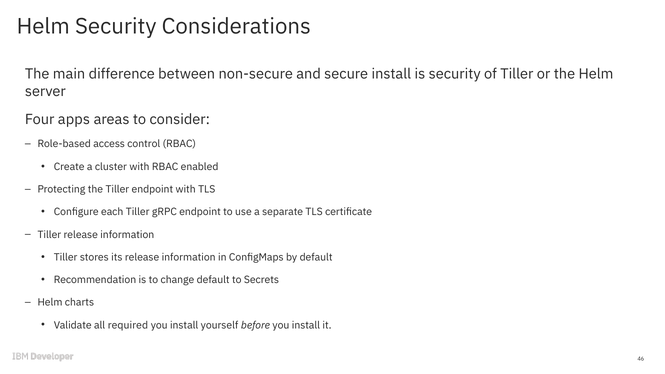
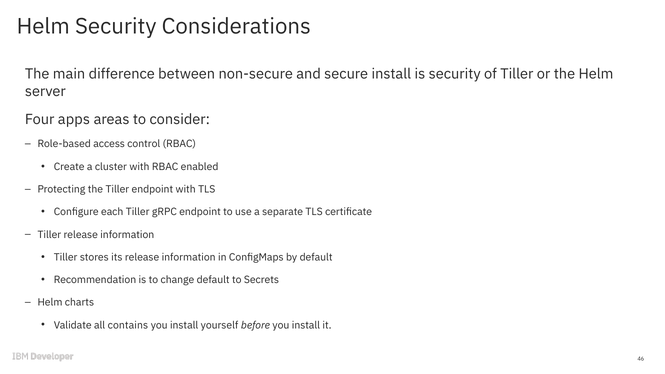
required: required -> contains (128, 325)
